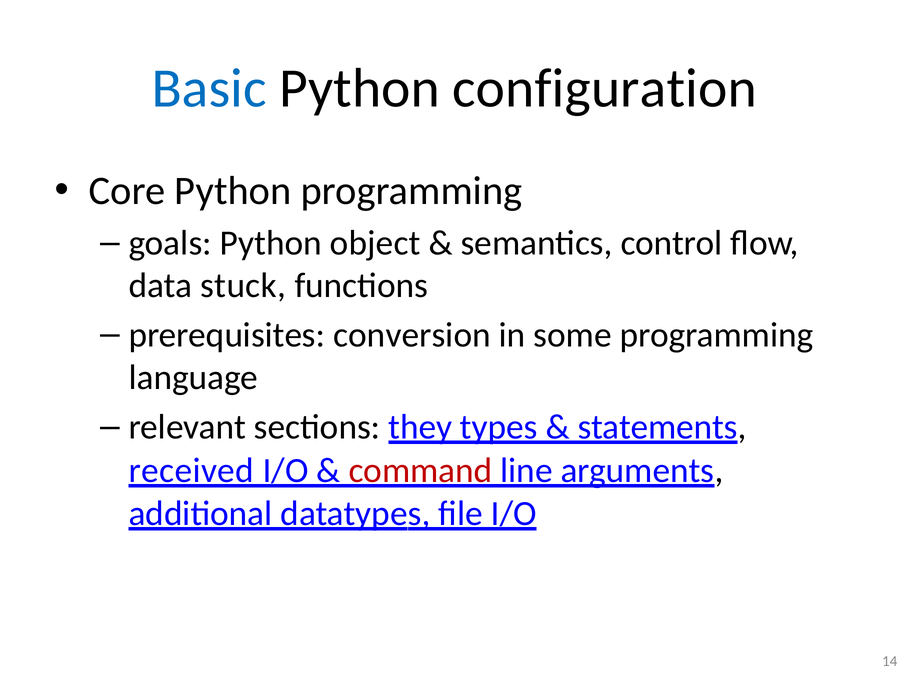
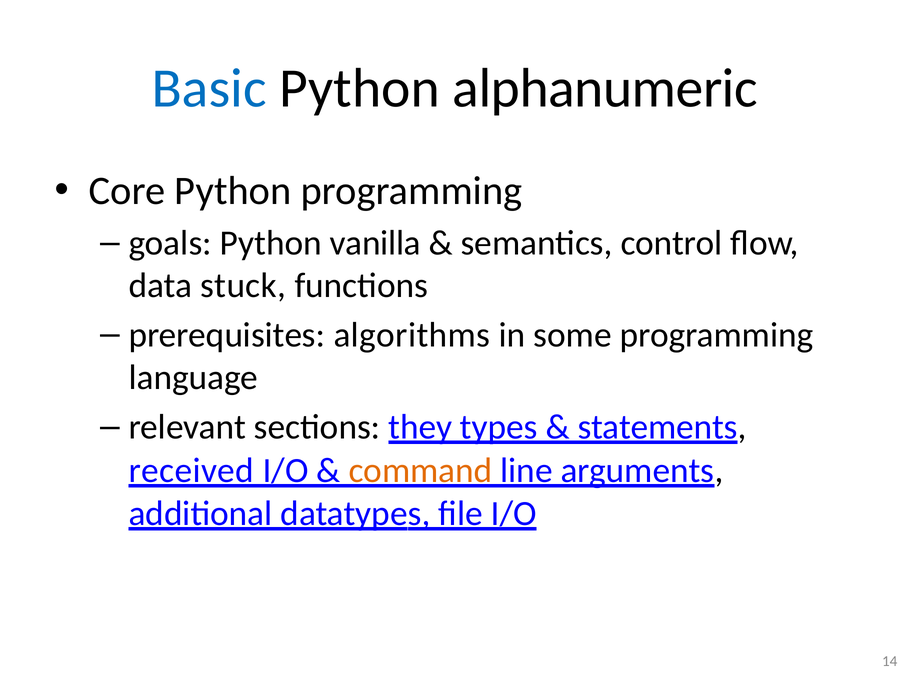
configuration: configuration -> alphanumeric (605, 88)
object: object -> vanilla (375, 243)
conversion: conversion -> algorithms (412, 335)
command colour: red -> orange (420, 470)
